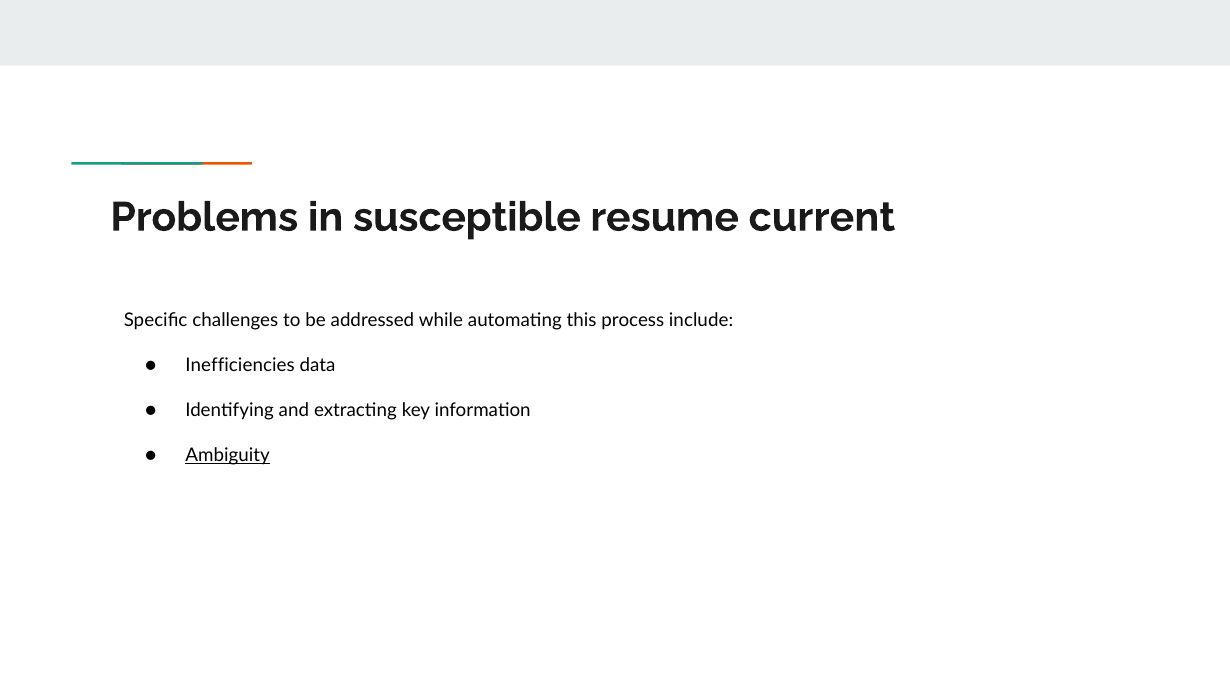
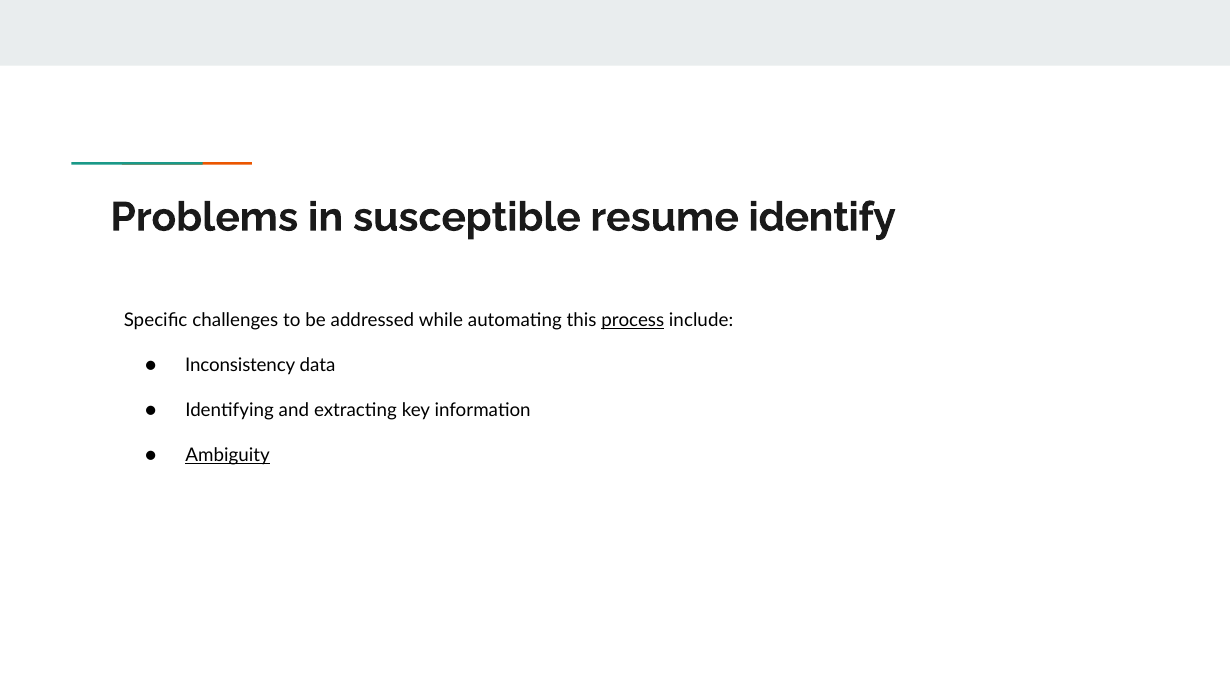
current: current -> identify (822, 217)
process underline: none -> present (633, 320)
Inefficiencies: Inefficiencies -> Inconsistency (240, 365)
